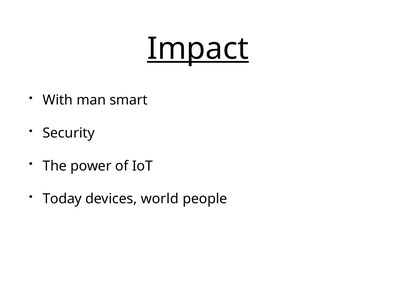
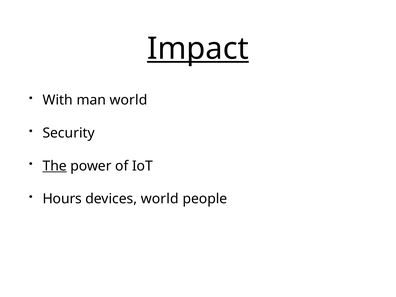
man smart: smart -> world (128, 100)
The underline: none -> present (55, 166)
Today: Today -> Hours (62, 199)
